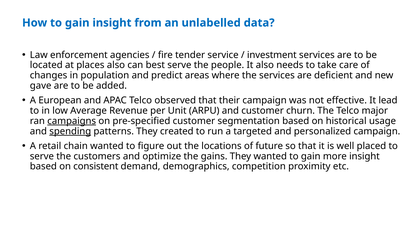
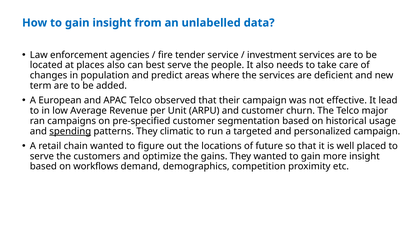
gave: gave -> term (41, 86)
campaigns underline: present -> none (72, 121)
created: created -> climatic (177, 131)
consistent: consistent -> workflows (96, 166)
